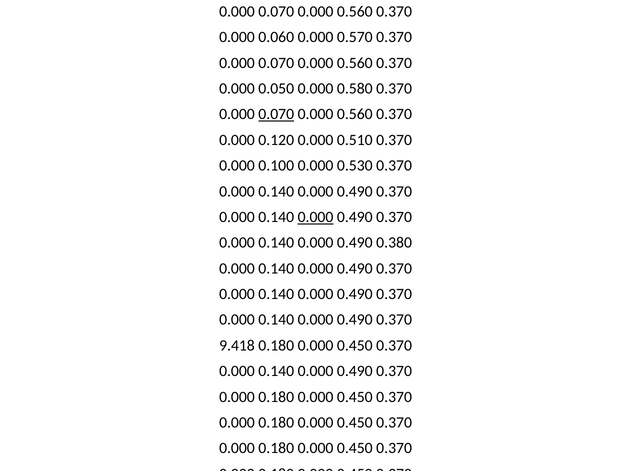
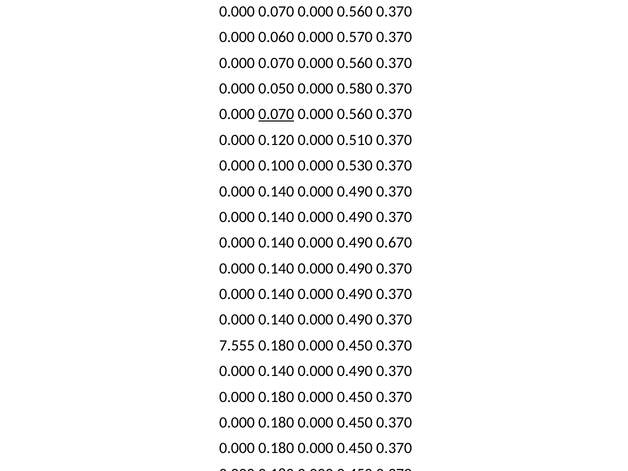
0.000 underline: present -> none (316, 217)
0.380: 0.380 -> 0.670 (394, 243)
9.418: 9.418 -> 7.555 (237, 345)
